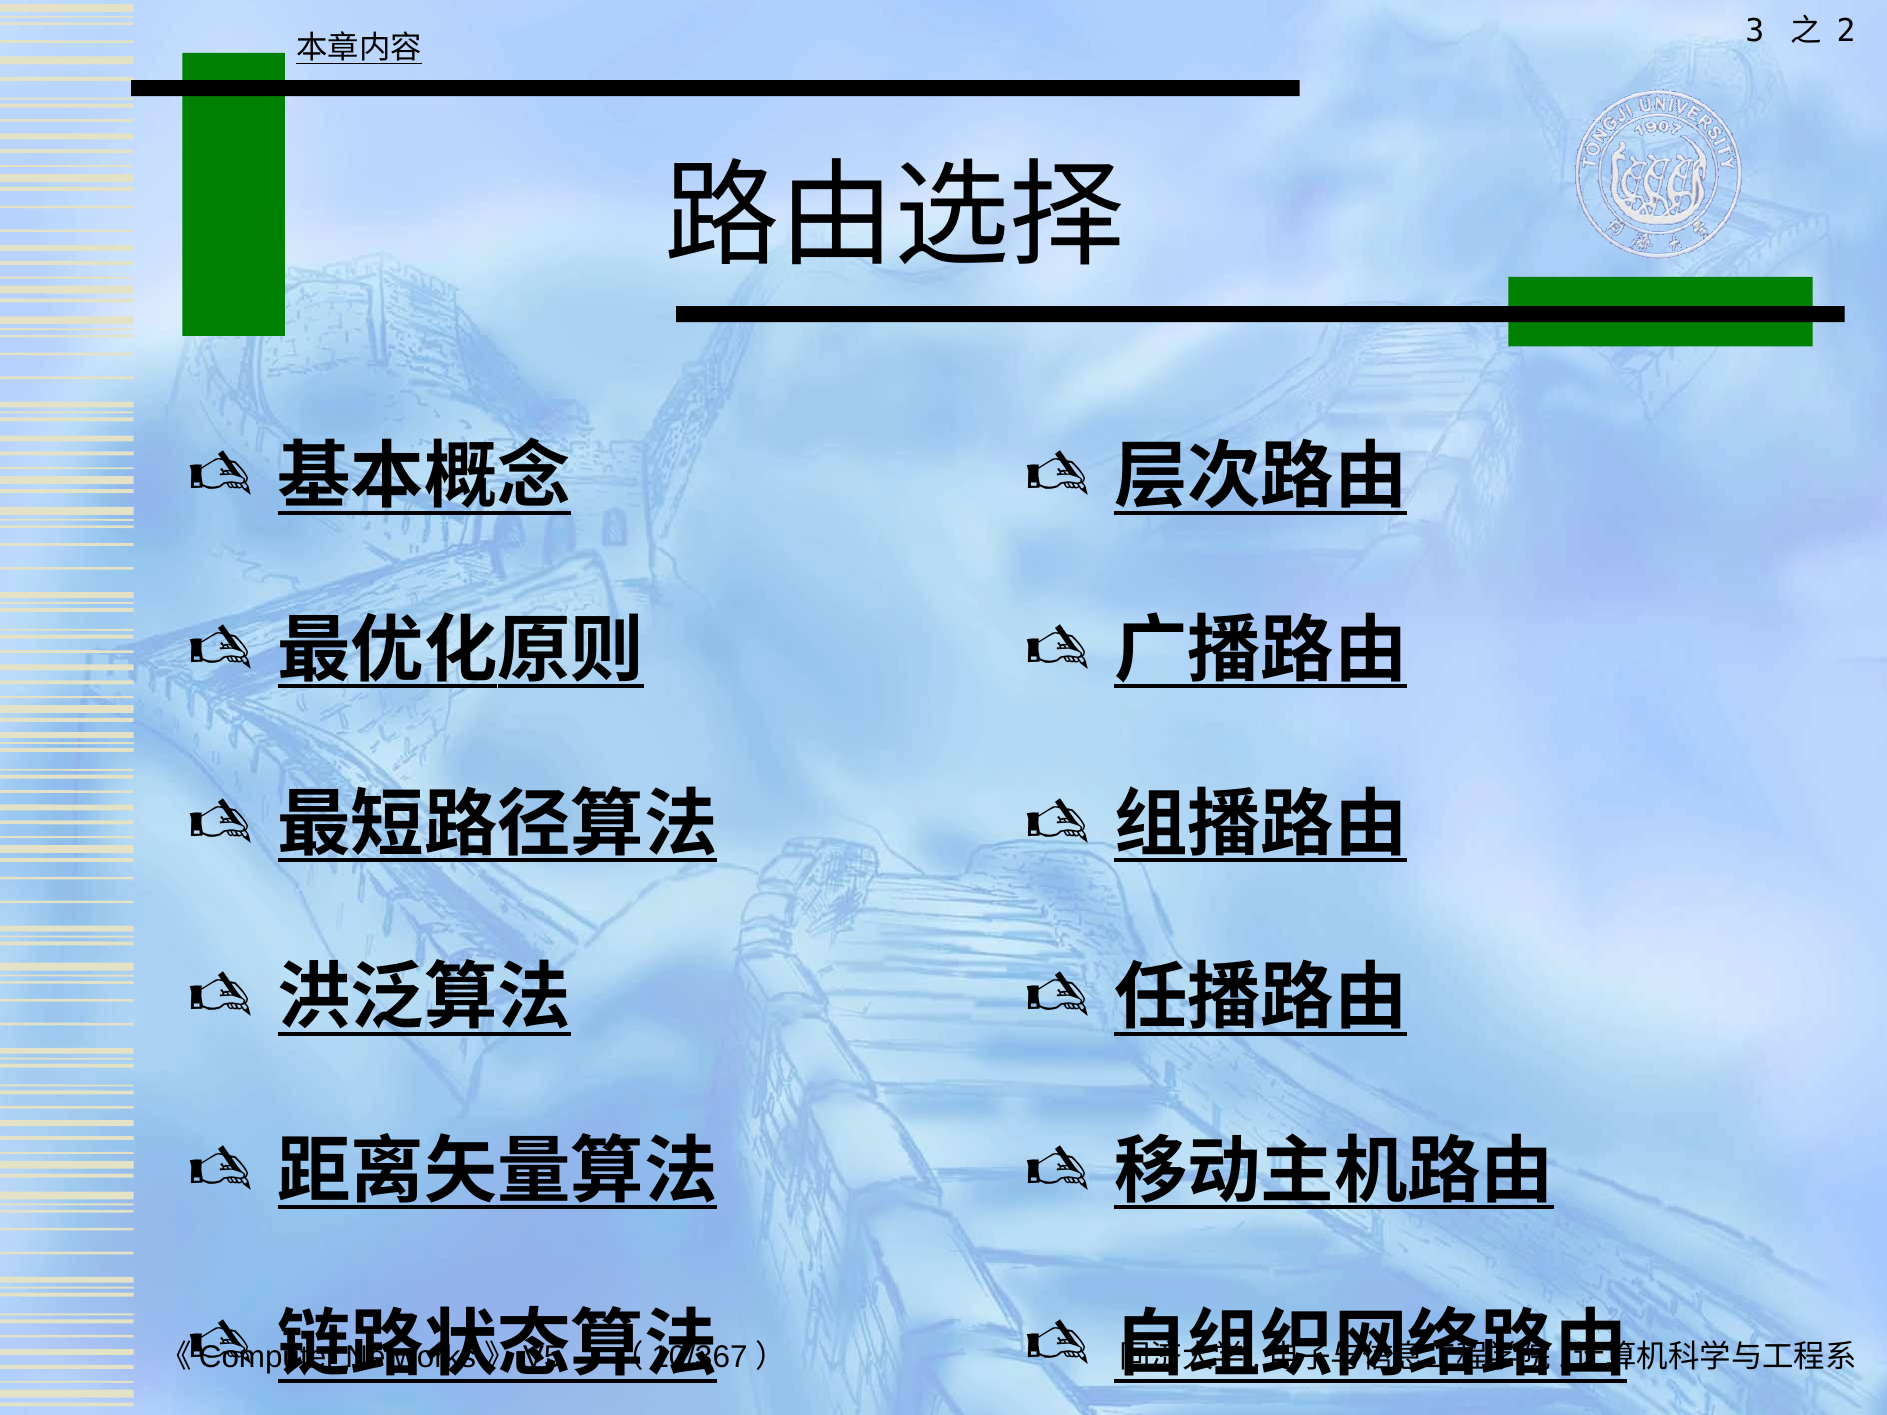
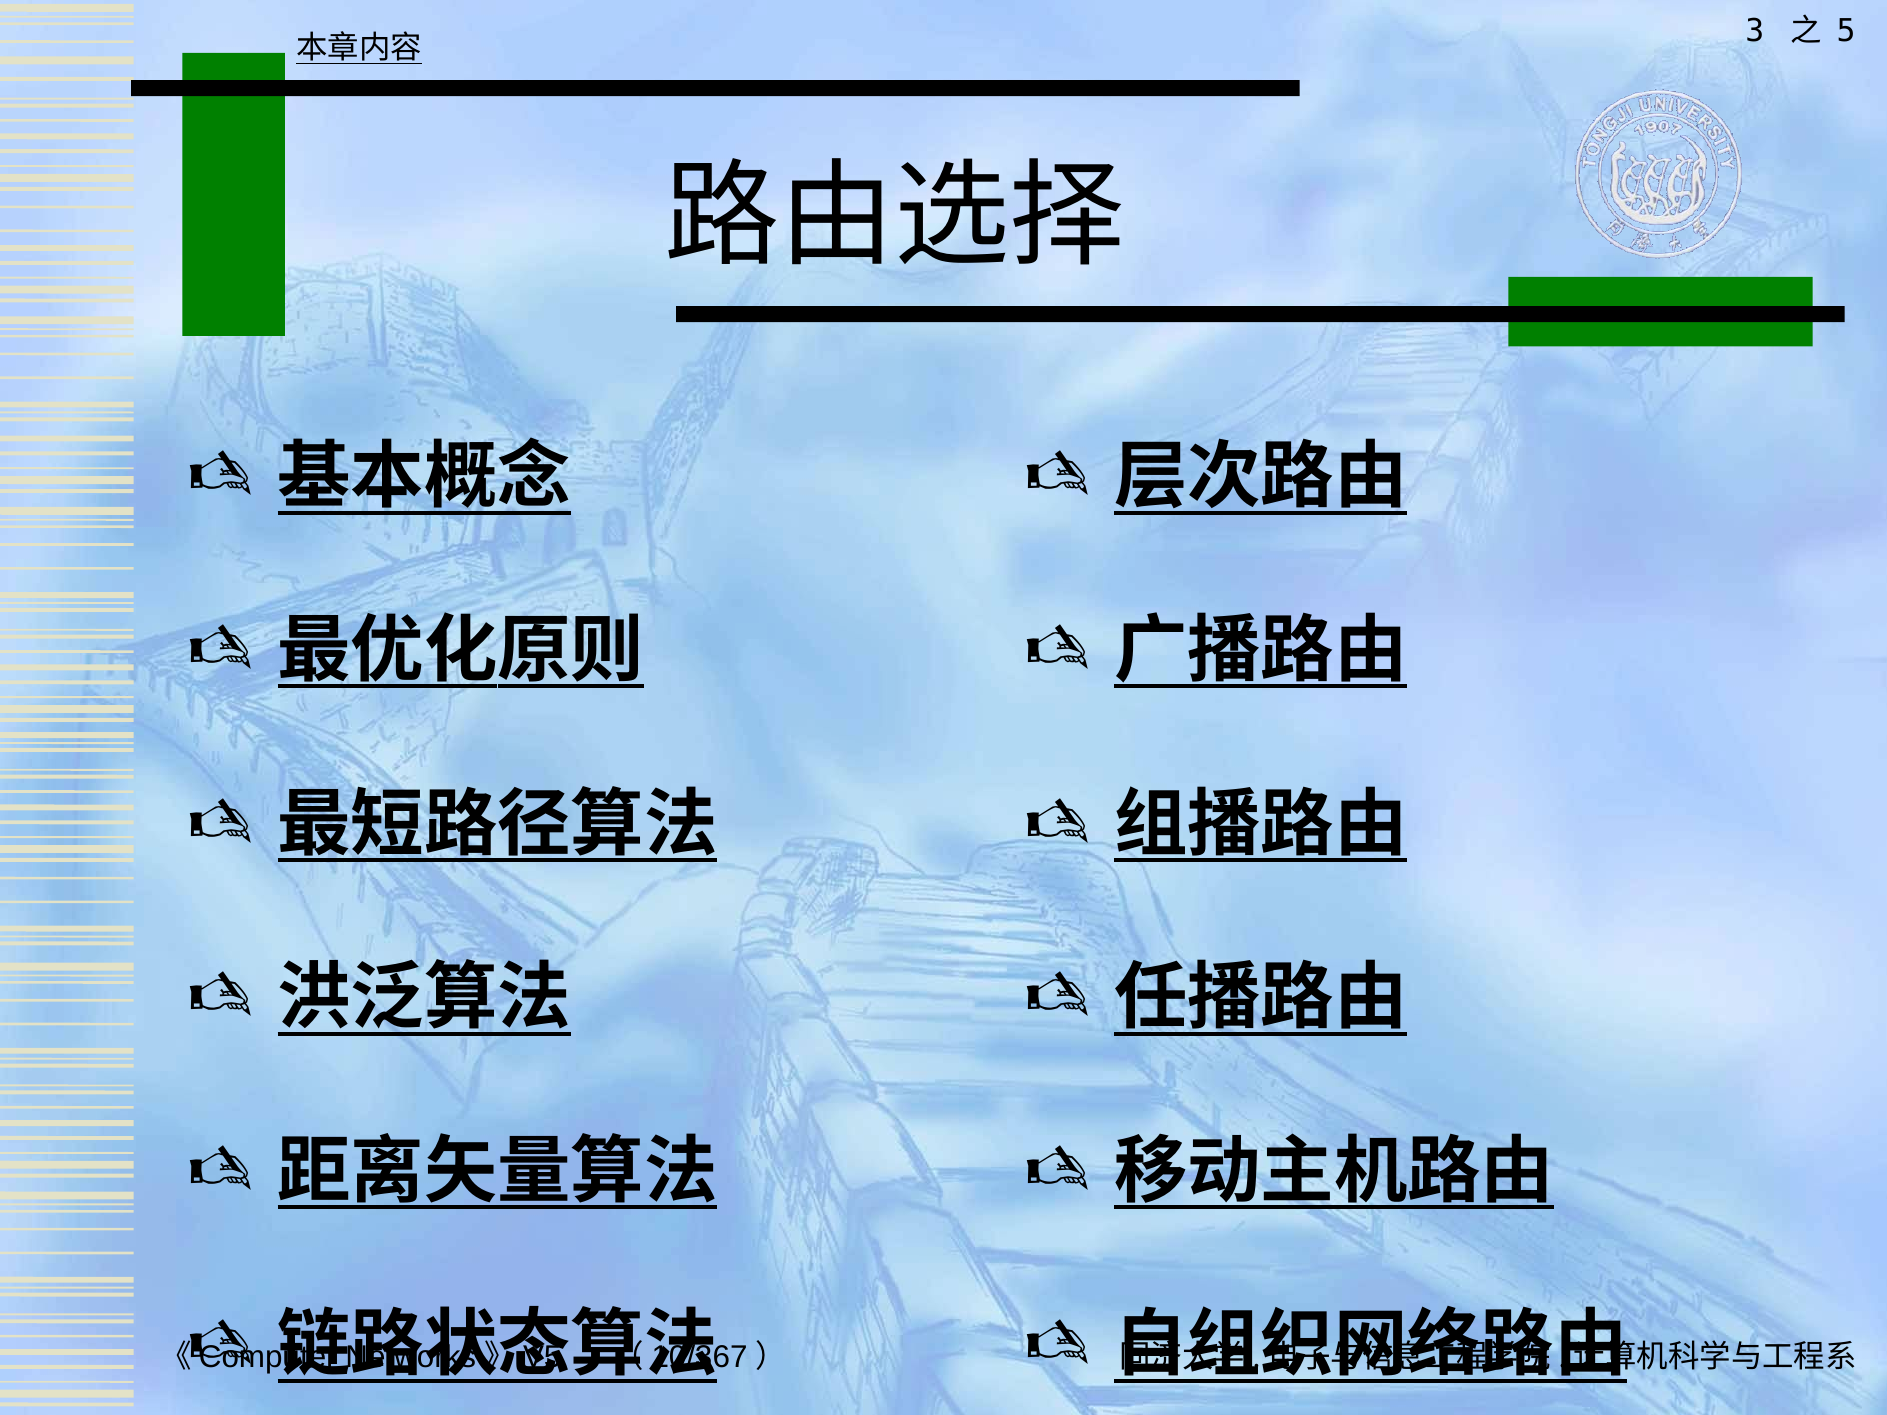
2: 2 -> 5 (1846, 31)
